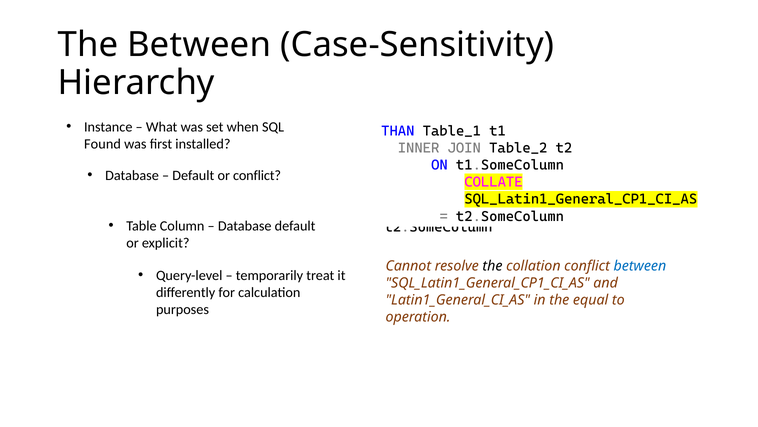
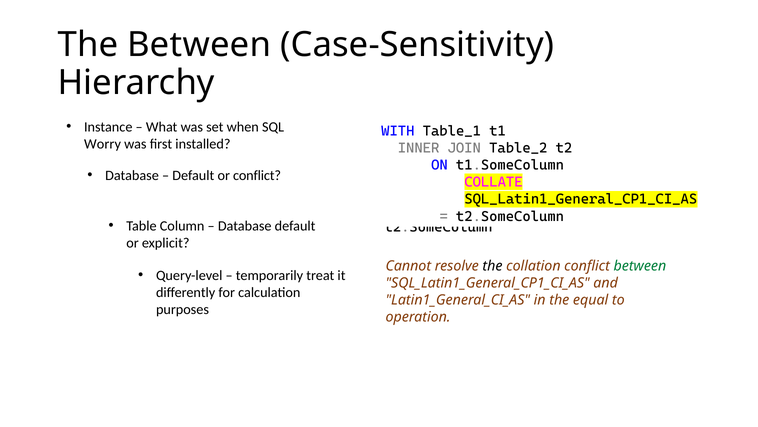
THAN: THAN -> WITH (398, 131)
Found: Found -> Worry (103, 144)
between colour: blue -> green (640, 266)
